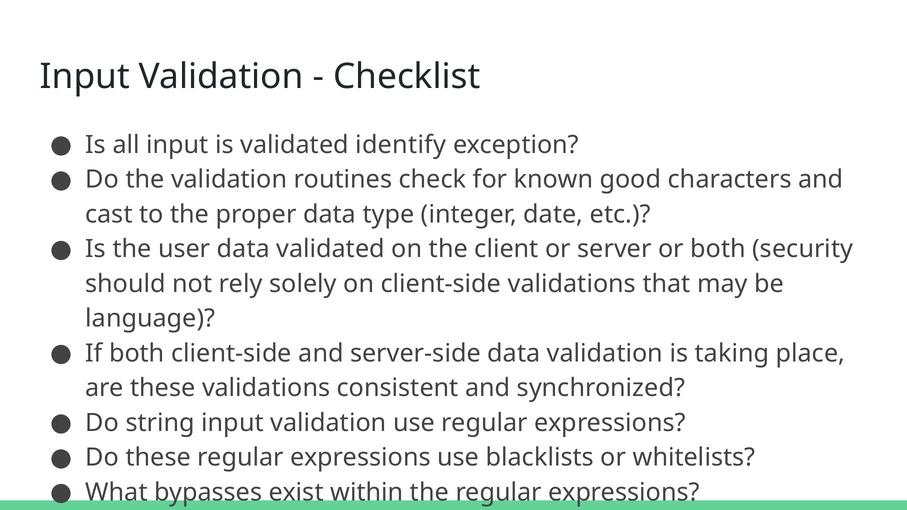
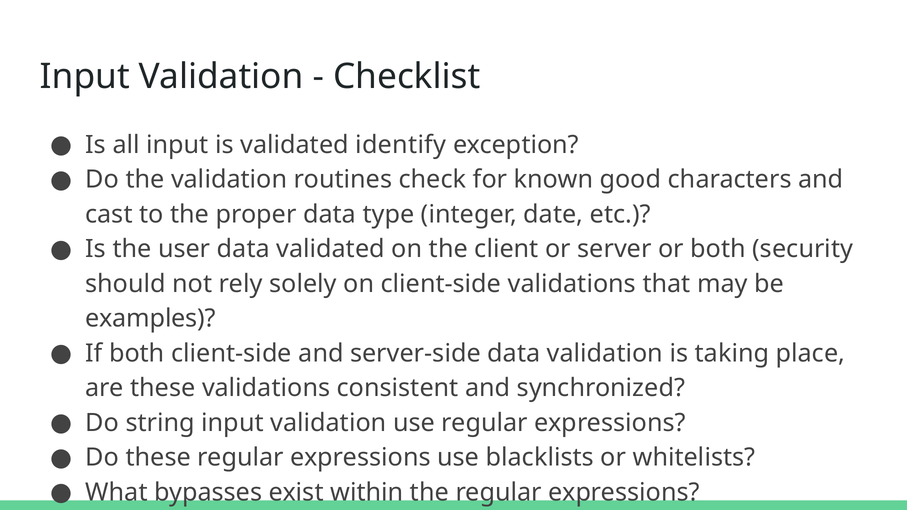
language: language -> examples (150, 319)
